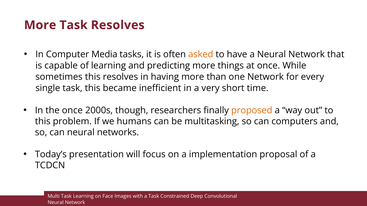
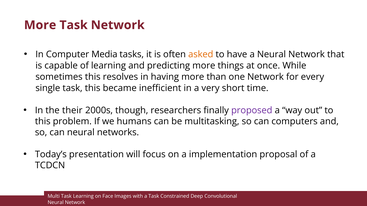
Task Resolves: Resolves -> Network (118, 25)
the once: once -> their (72, 111)
proposed colour: orange -> purple (252, 111)
